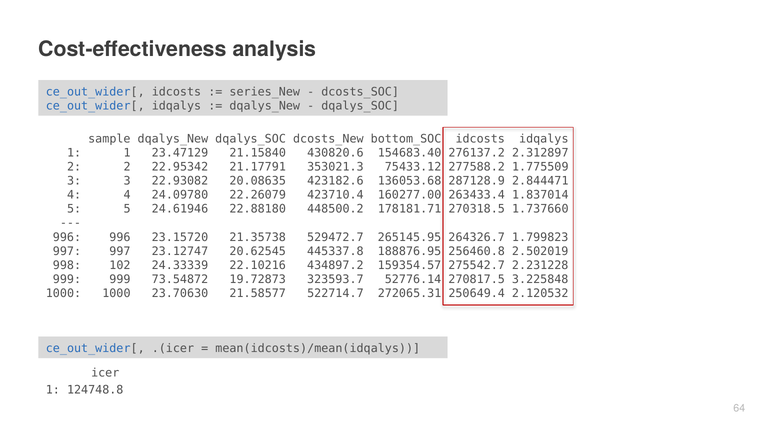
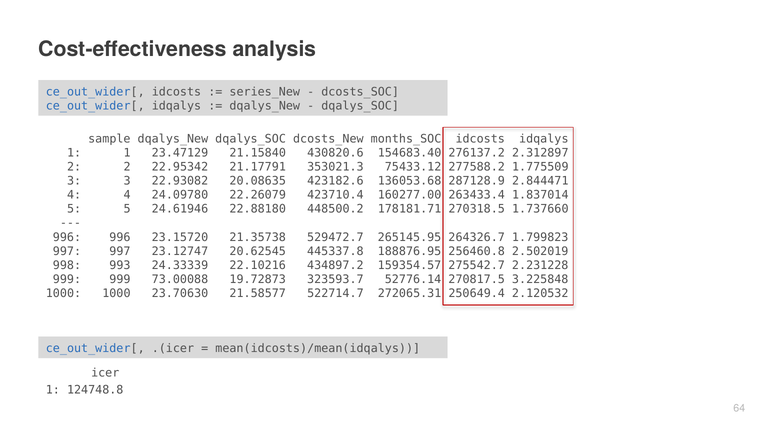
bottom_SOC: bottom_SOC -> months_SOC (406, 139)
102: 102 -> 993 (120, 265)
73.54872: 73.54872 -> 73.00088 (180, 279)
